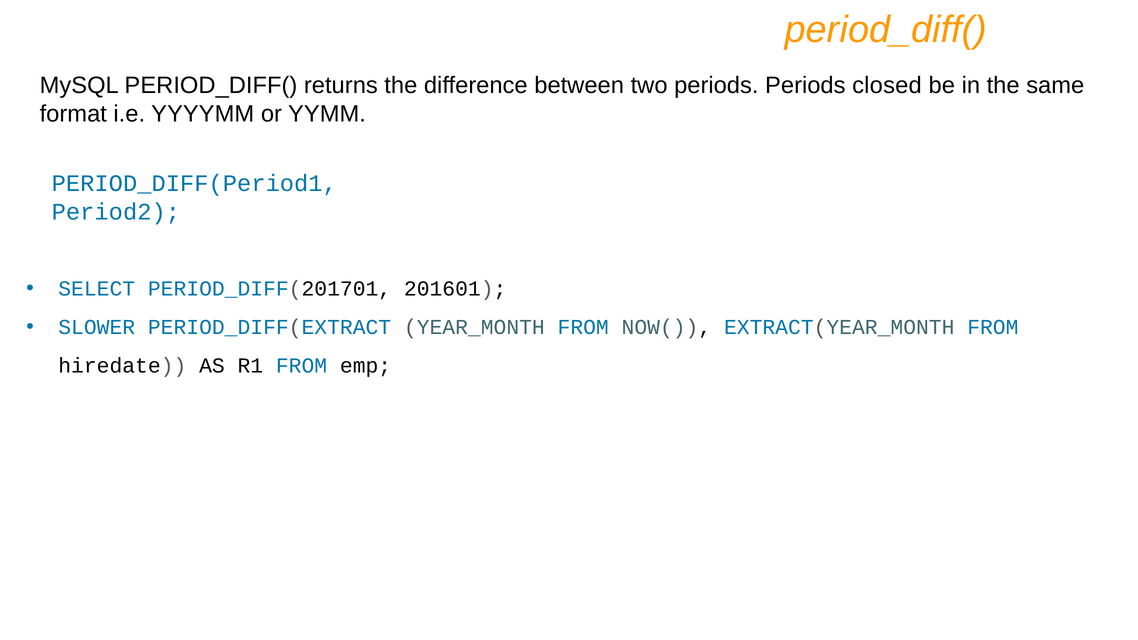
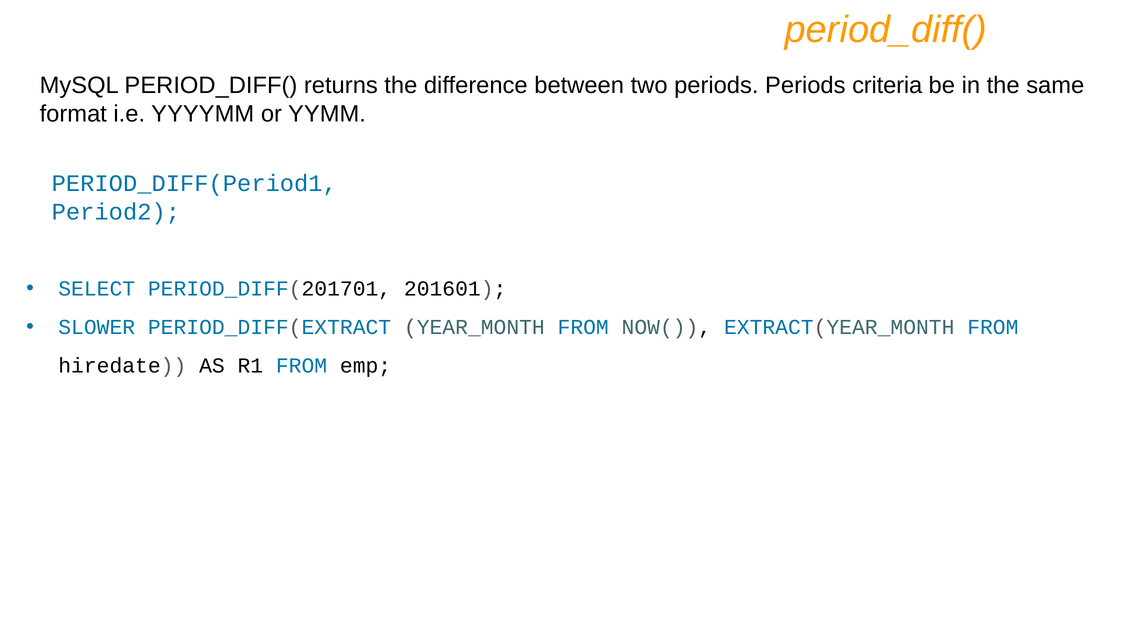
closed: closed -> criteria (887, 86)
